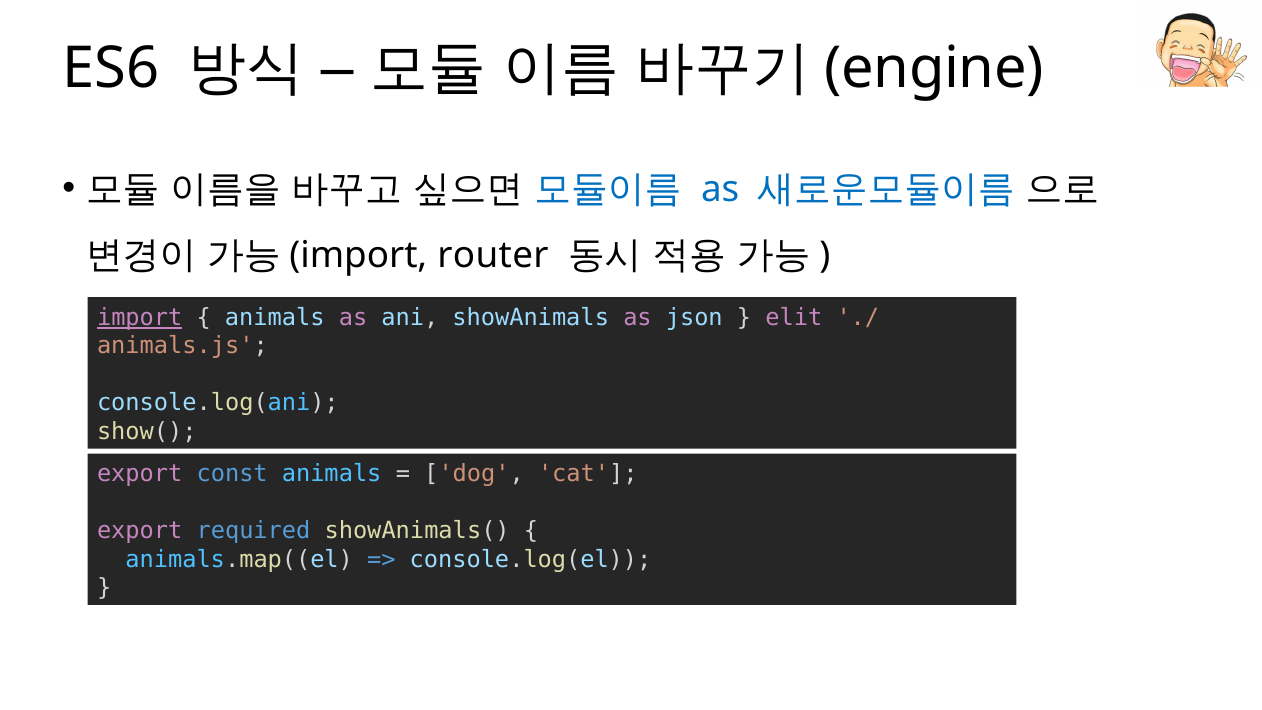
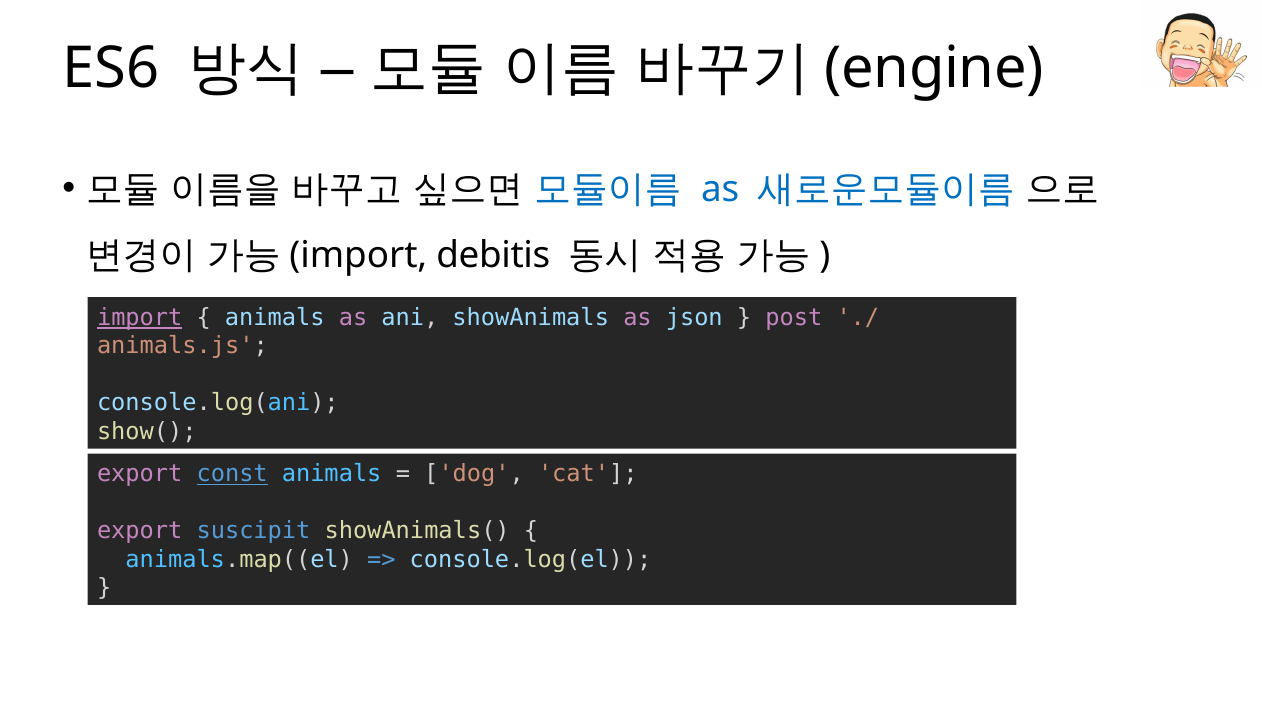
router: router -> debitis (493, 255)
elit: elit -> post (794, 318)
const underline: none -> present (232, 474)
required: required -> suscipit (254, 531)
